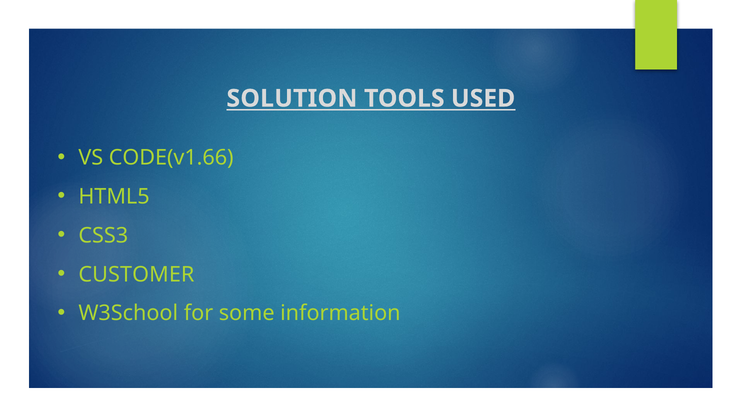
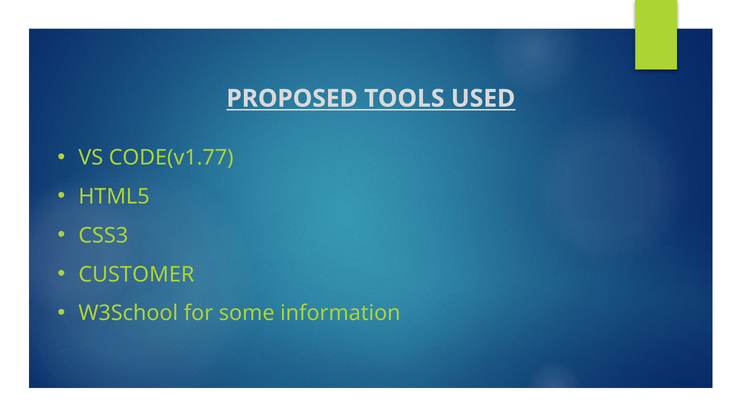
SOLUTION: SOLUTION -> PROPOSED (292, 99)
CODE(v1.66: CODE(v1.66 -> CODE(v1.77 (171, 158)
